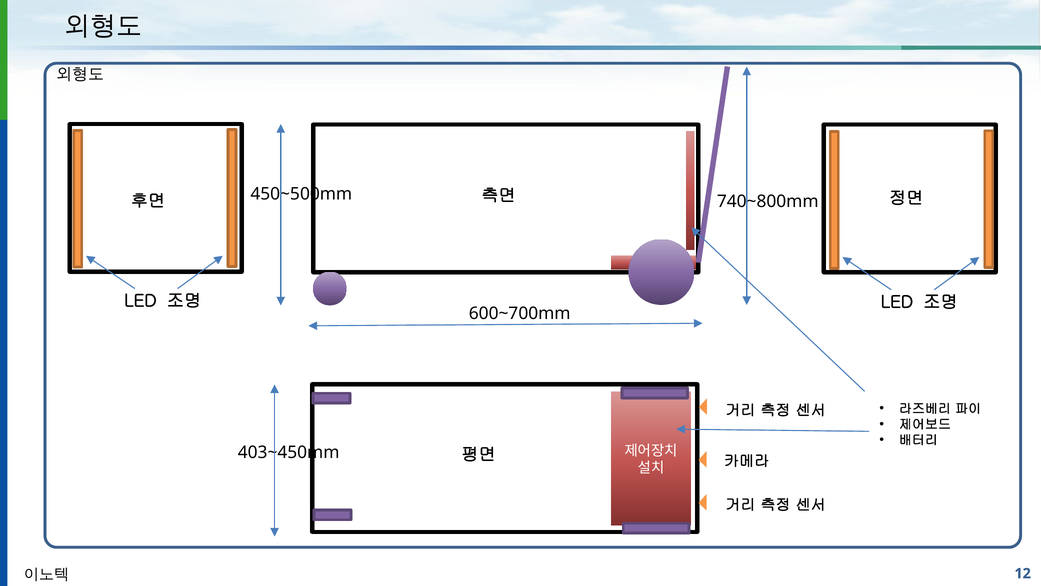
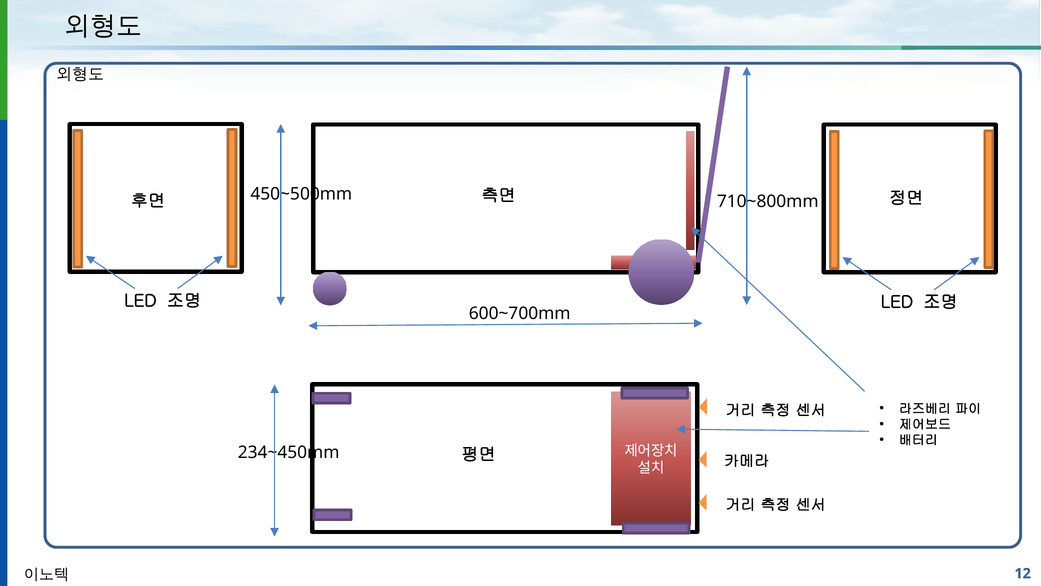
740~800mm: 740~800mm -> 710~800mm (768, 202)
403~450mm: 403~450mm -> 234~450mm (289, 452)
